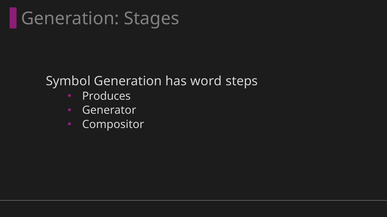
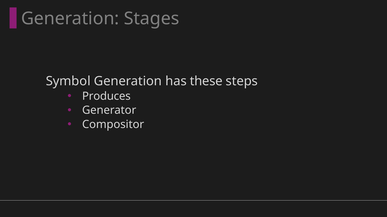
word: word -> these (206, 81)
